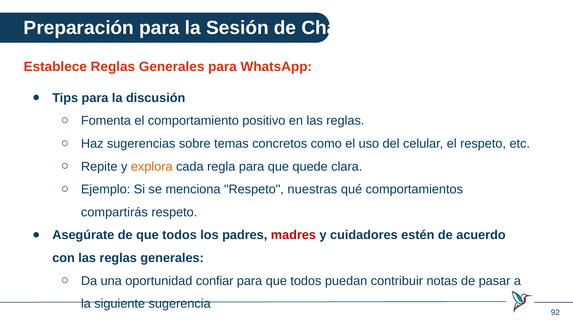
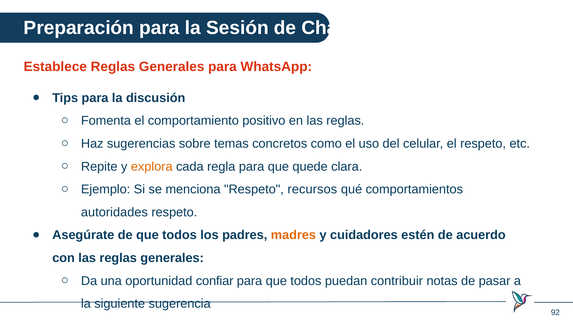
nuestras: nuestras -> recursos (312, 190)
compartirás: compartirás -> autoridades (114, 212)
madres colour: red -> orange (293, 235)
